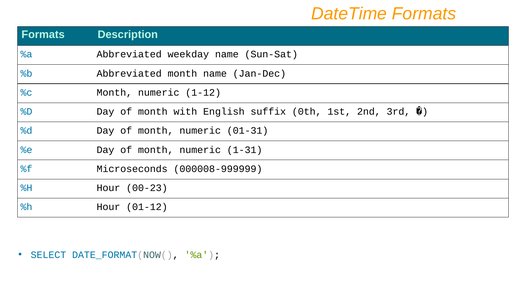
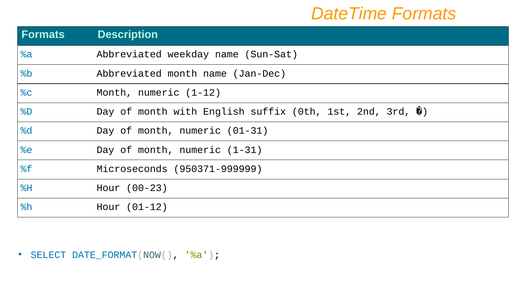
000008-999999: 000008-999999 -> 950371-999999 (218, 169)
